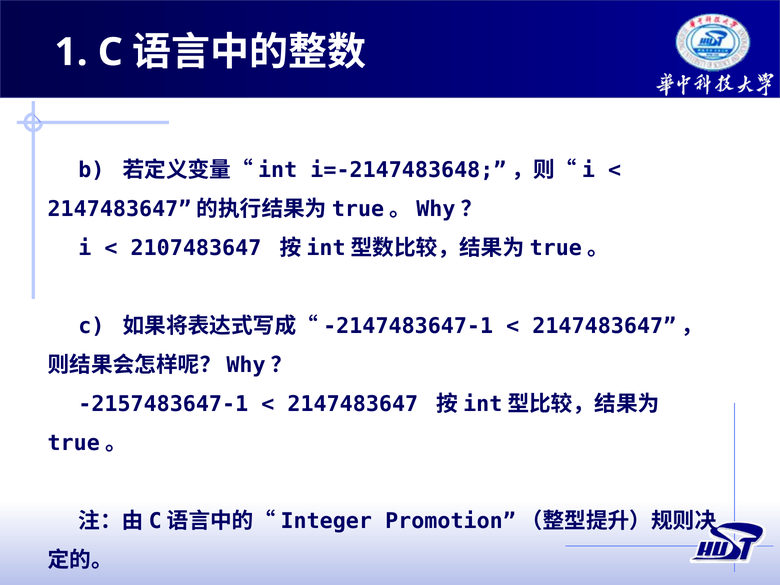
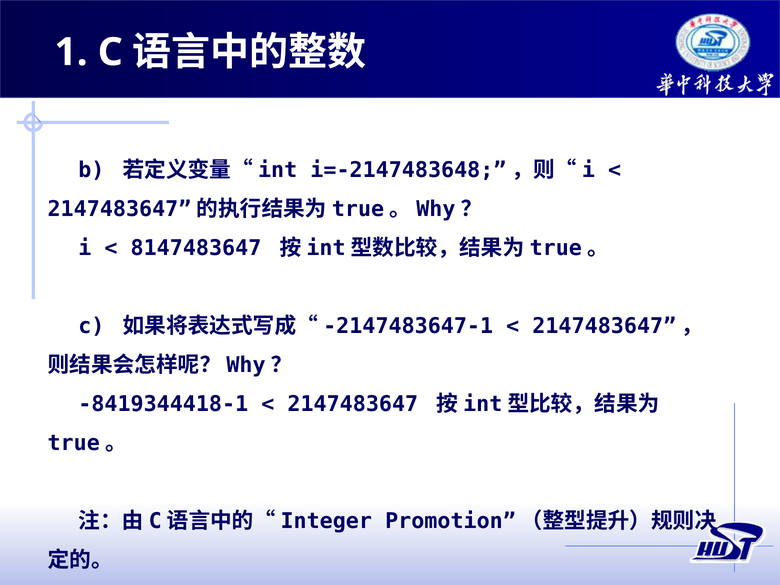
2107483647: 2107483647 -> 8147483647 (196, 248)
-2157483647-1: -2157483647-1 -> -8419344418-1 (163, 404)
